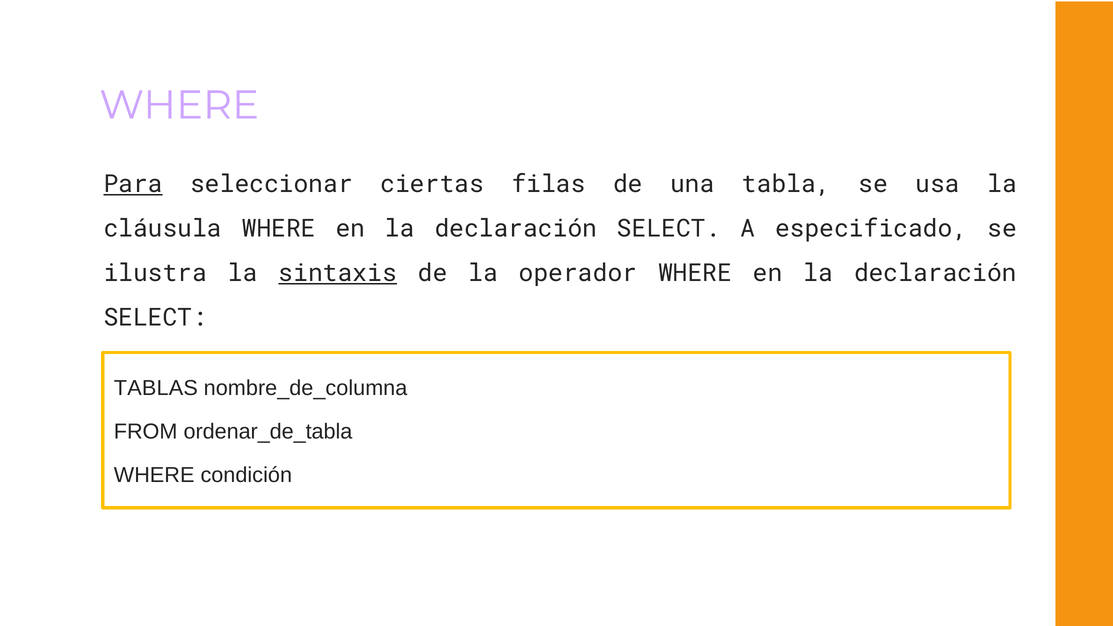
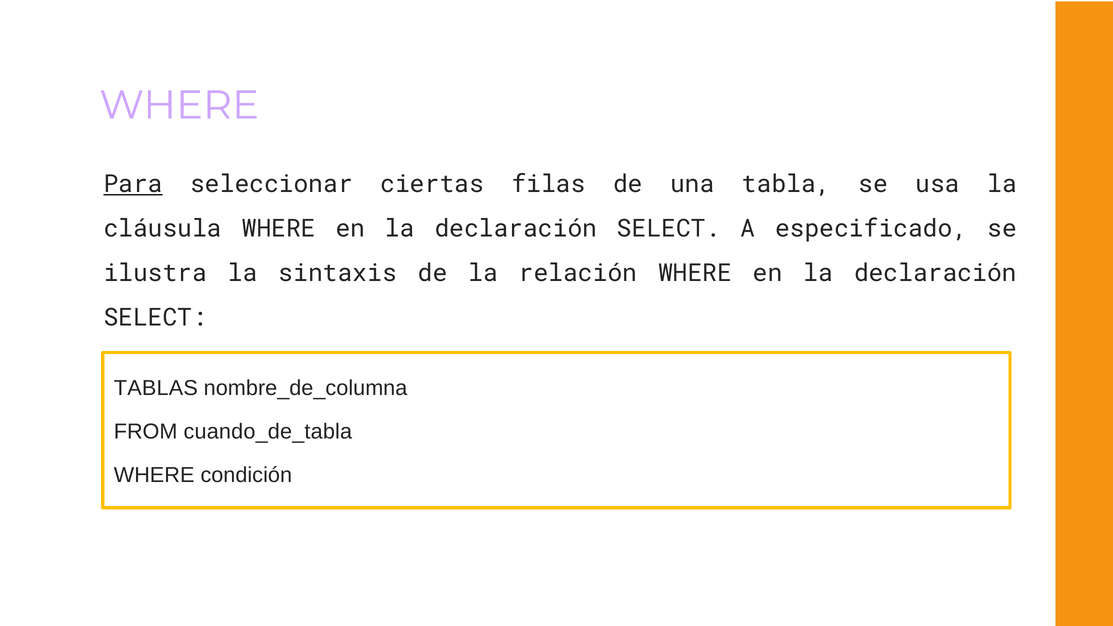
sintaxis underline: present -> none (338, 273)
operador: operador -> relación (578, 273)
ordenar_de_tabla: ordenar_de_tabla -> cuando_de_tabla (268, 432)
